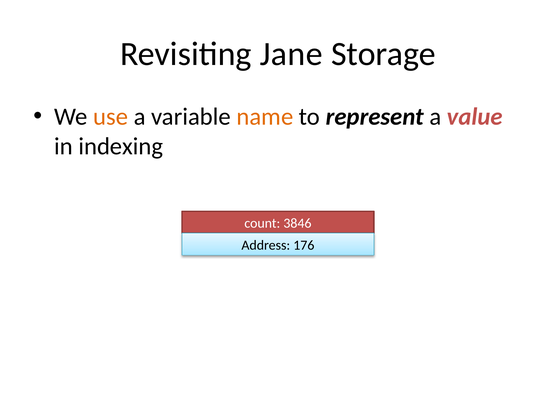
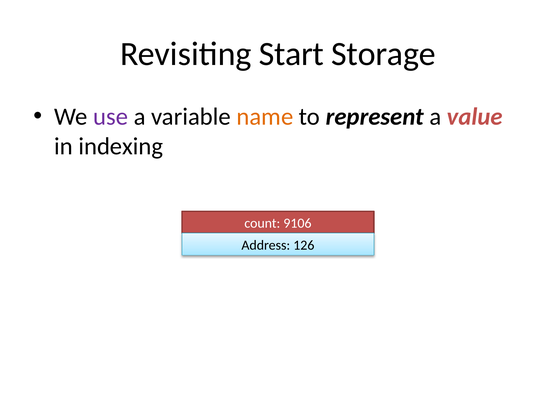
Jane: Jane -> Start (291, 54)
use colour: orange -> purple (111, 117)
3846: 3846 -> 9106 (297, 223)
176: 176 -> 126 (304, 245)
